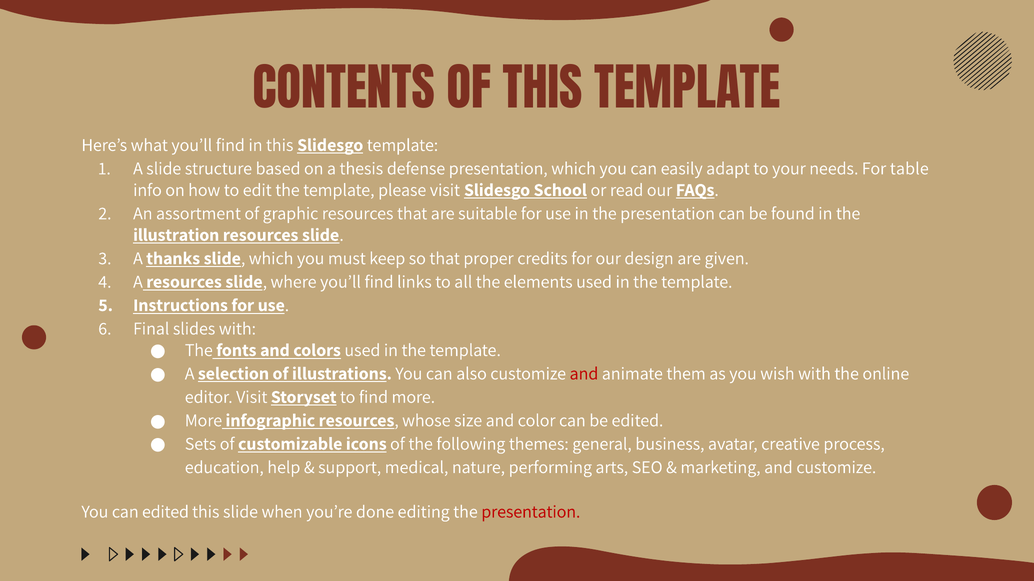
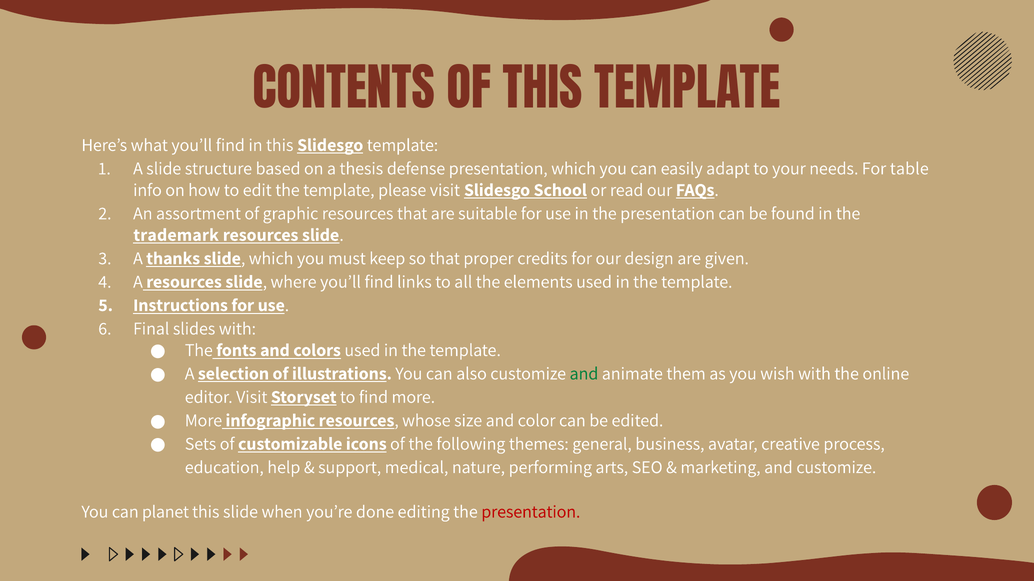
illustration: illustration -> trademark (176, 235)
and colour: red -> green (584, 374)
can edited: edited -> planet (165, 512)
